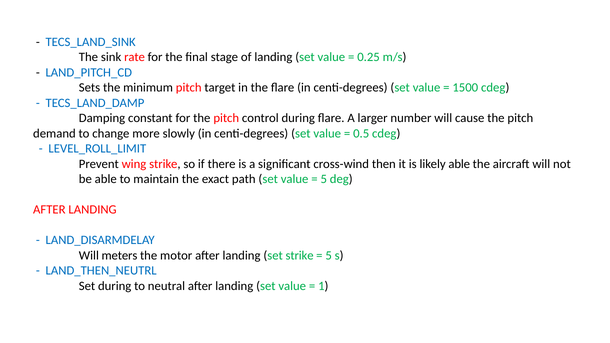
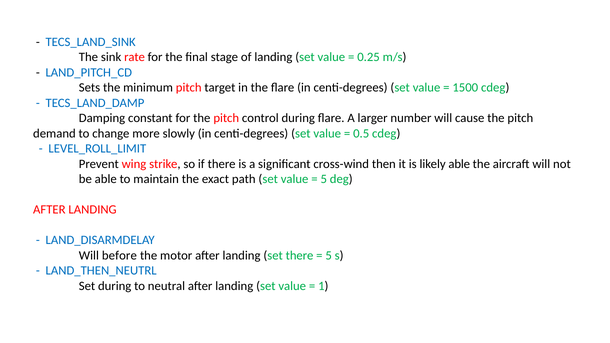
meters: meters -> before (119, 255)
set strike: strike -> there (300, 255)
